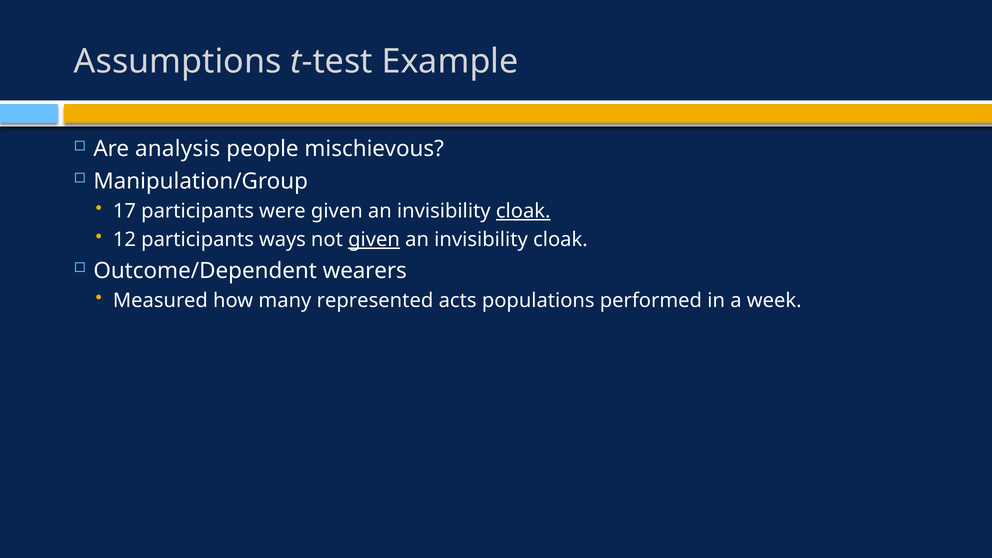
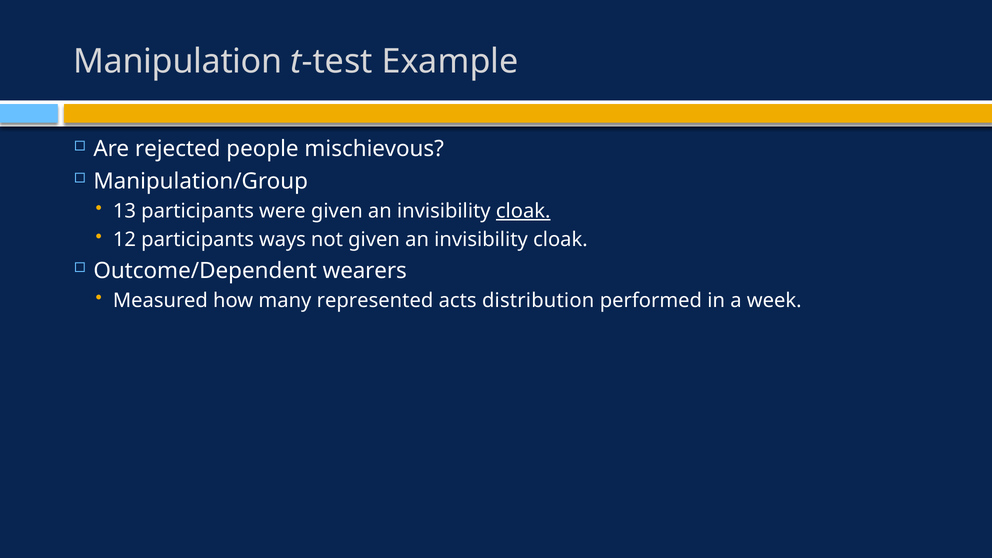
Assumptions: Assumptions -> Manipulation (178, 61)
analysis: analysis -> rejected (178, 149)
17: 17 -> 13 (124, 211)
given underline: present -> none (374, 240)
populations: populations -> distribution (538, 300)
